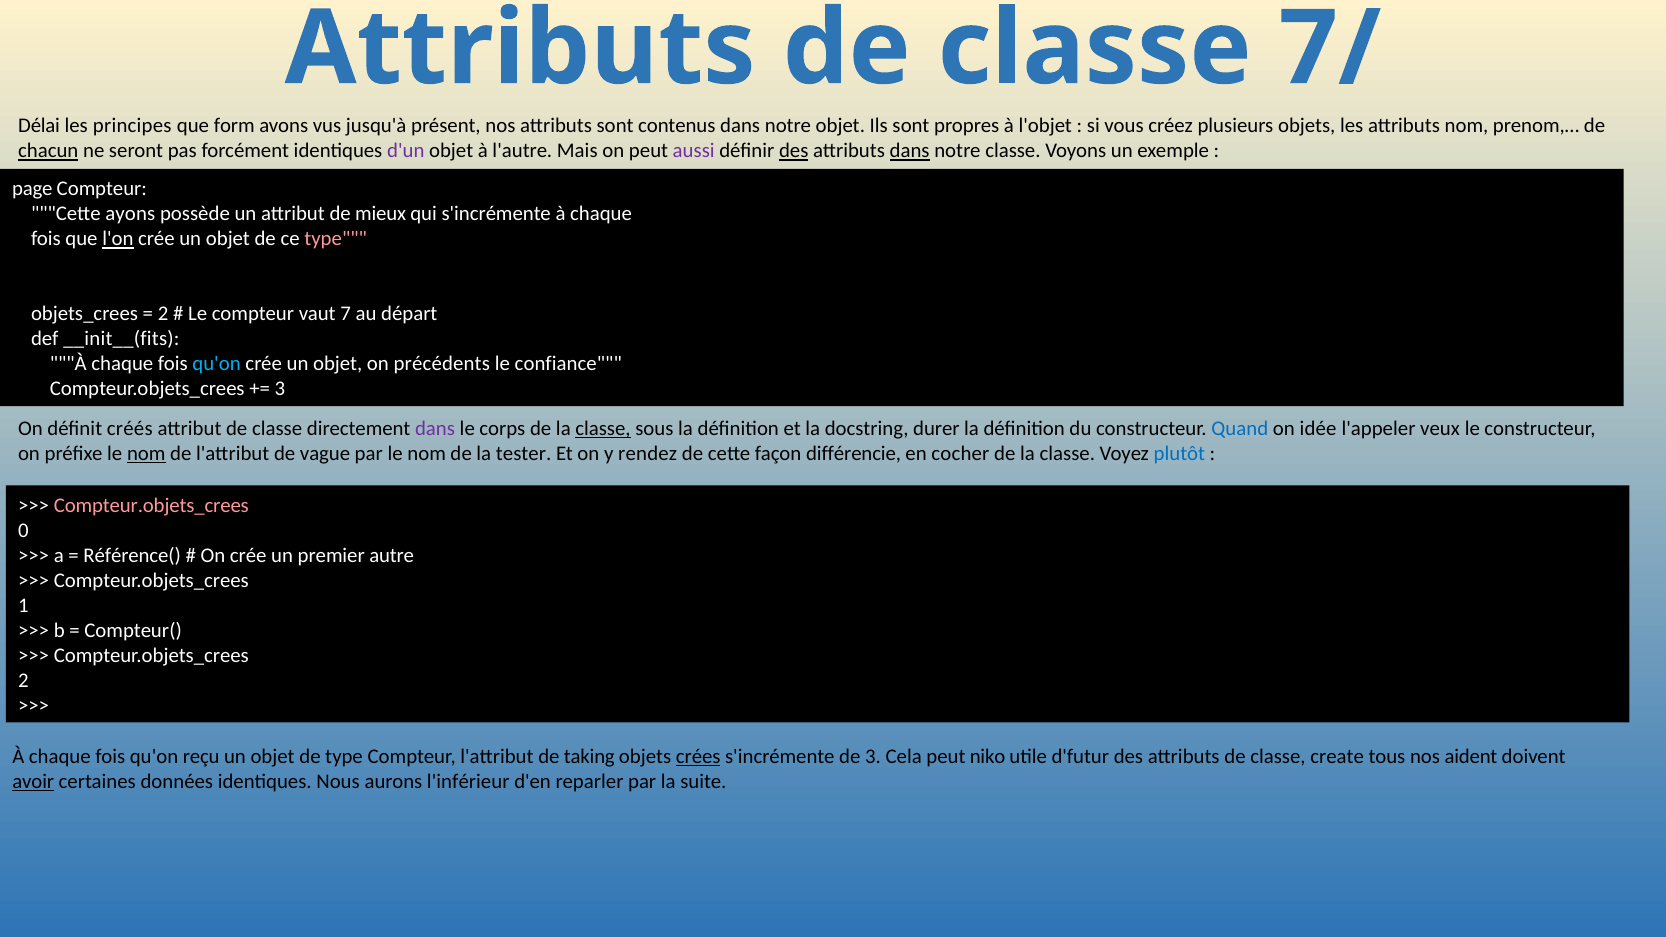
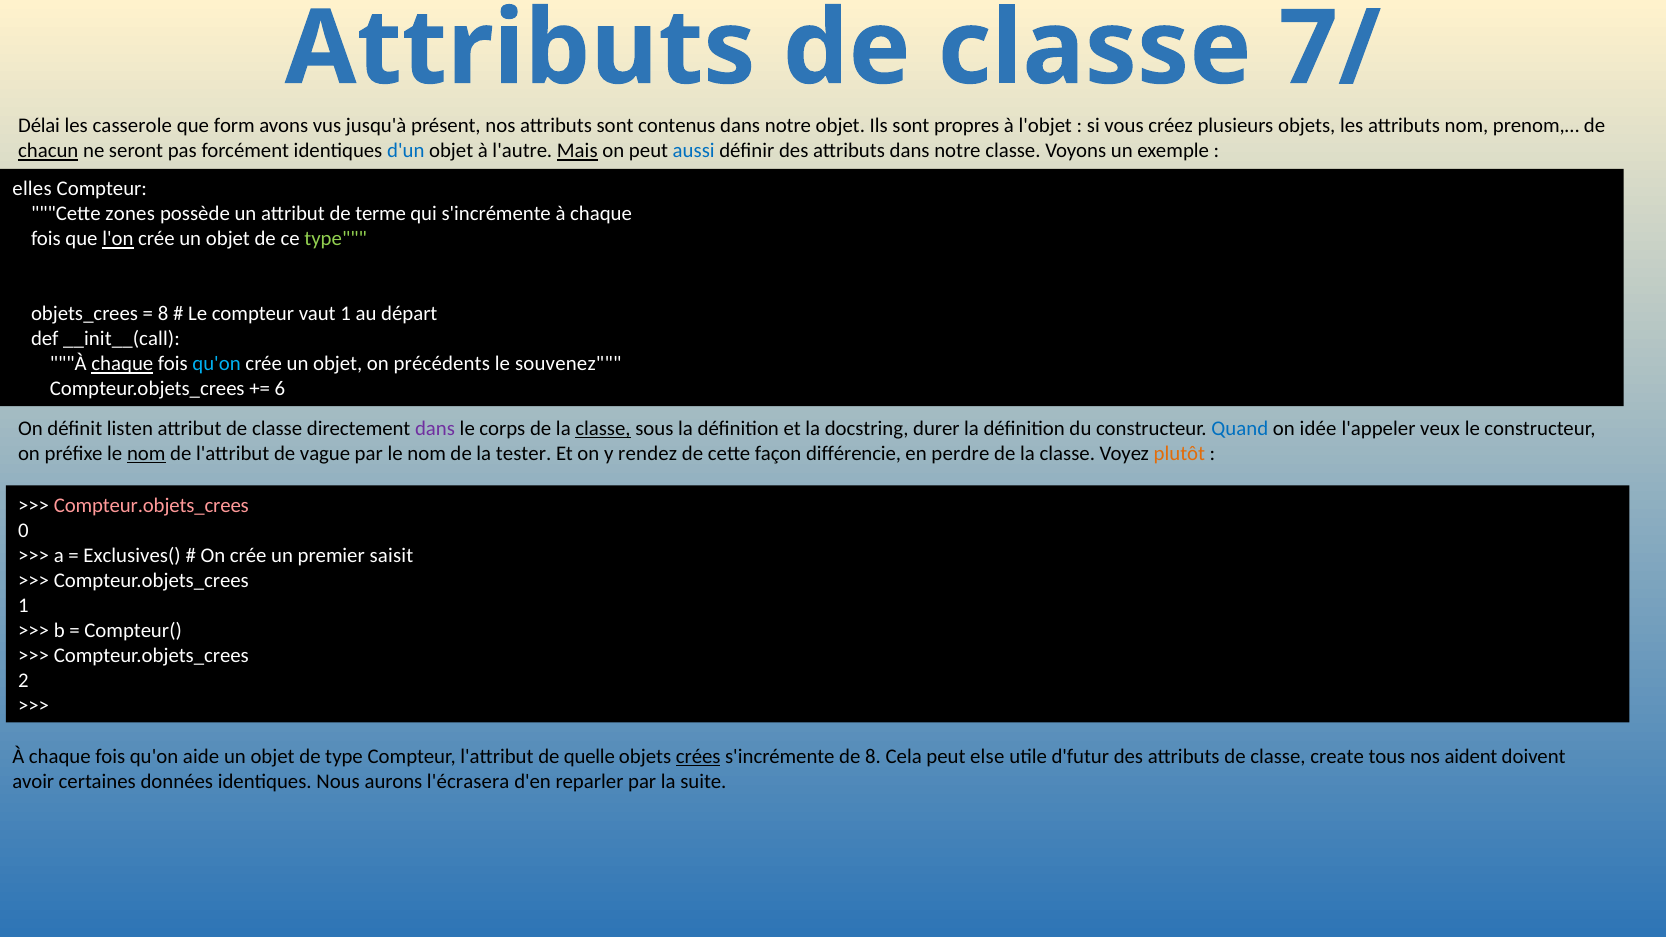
principes: principes -> casserole (132, 126)
d'un colour: purple -> blue (406, 151)
Mais underline: none -> present (577, 151)
aussi colour: purple -> blue (694, 151)
des underline: present -> none (794, 151)
dans underline: present -> none (910, 151)
page: page -> elles (32, 189)
ayons: ayons -> zones (130, 214)
mieux: mieux -> terme (381, 214)
type colour: pink -> light green (336, 239)
2: 2 -> 8 (163, 314)
vaut 7: 7 -> 1 (346, 314)
__init__(fits: __init__(fits -> __init__(call (121, 339)
chaque underline: none -> present (122, 364)
confiance: confiance -> souvenez (568, 364)
3: 3 -> 6 (280, 389)
créés: créés -> listen (130, 429)
cocher: cocher -> perdre (960, 454)
plutôt colour: blue -> orange (1179, 454)
Référence(: Référence( -> Exclusives( (132, 555)
autre: autre -> saisit (392, 555)
reçu: reçu -> aide (201, 757)
taking: taking -> quelle (589, 757)
de 3: 3 -> 8 (873, 757)
niko: niko -> else (987, 757)
avoir underline: present -> none (33, 782)
l'inférieur: l'inférieur -> l'écrasera (468, 782)
